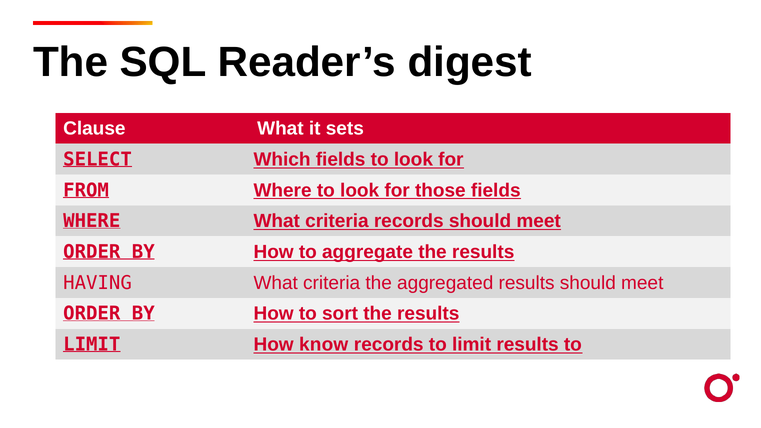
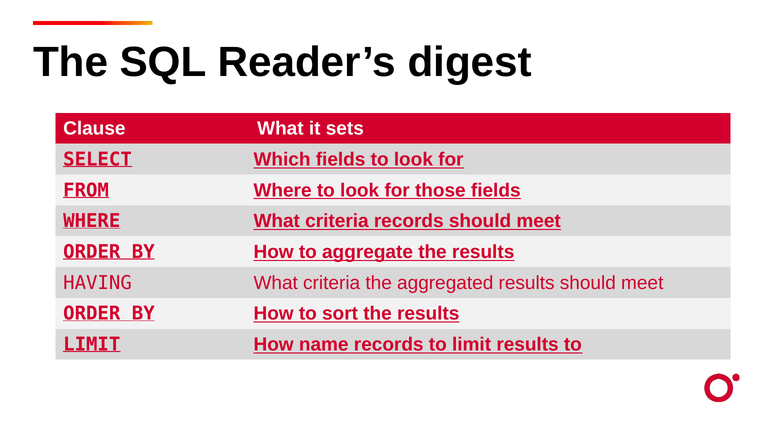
know: know -> name (324, 345)
